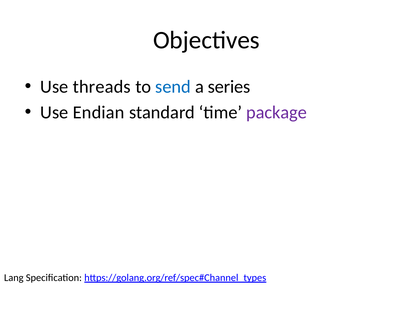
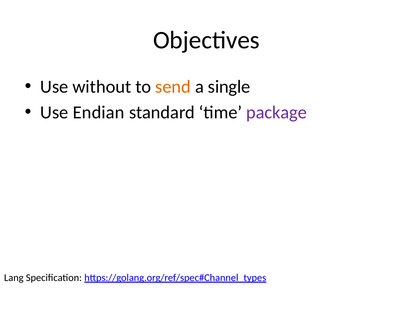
threads: threads -> without (102, 87)
send colour: blue -> orange (173, 87)
series: series -> single (229, 87)
